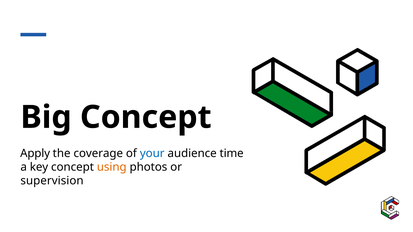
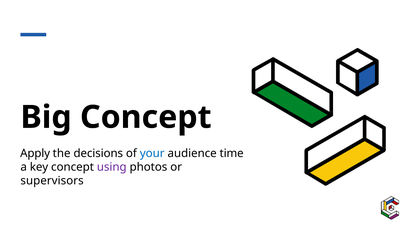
coverage: coverage -> decisions (98, 154)
using colour: orange -> purple (112, 167)
supervision: supervision -> supervisors (52, 181)
